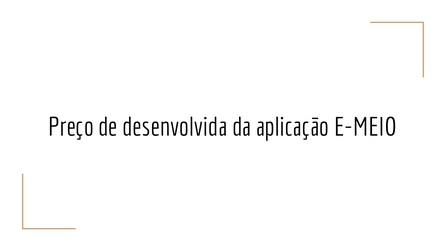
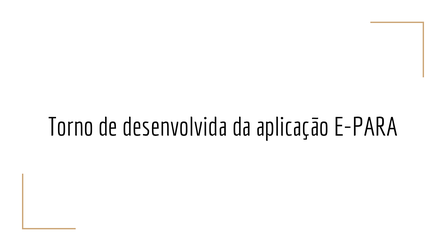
Preço: Preço -> Torno (71, 127)
E-MEIO: E-MEIO -> E-PARA (366, 127)
